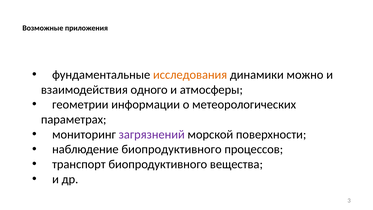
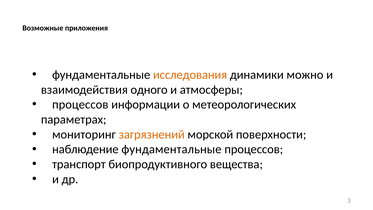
геометрии: геометрии -> процессов (80, 104)
загрязнений colour: purple -> orange (152, 134)
наблюдение биопродуктивного: биопродуктивного -> фундаментальные (171, 149)
